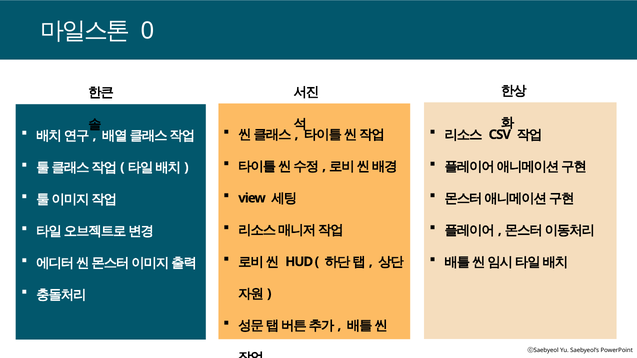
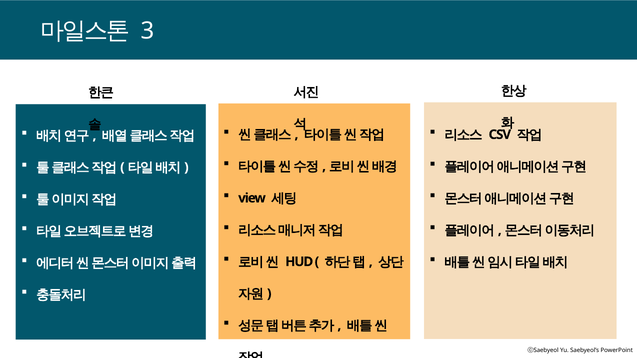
0: 0 -> 3 (147, 31)
